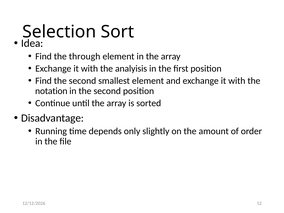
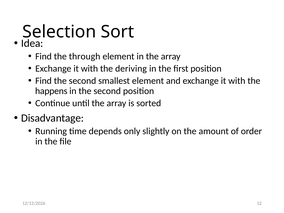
analyisis: analyisis -> deriving (131, 69)
notation: notation -> happens (51, 91)
